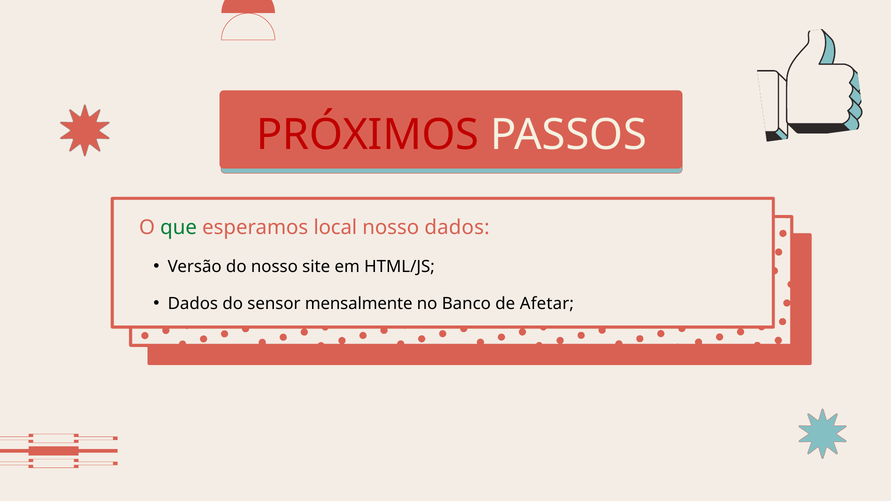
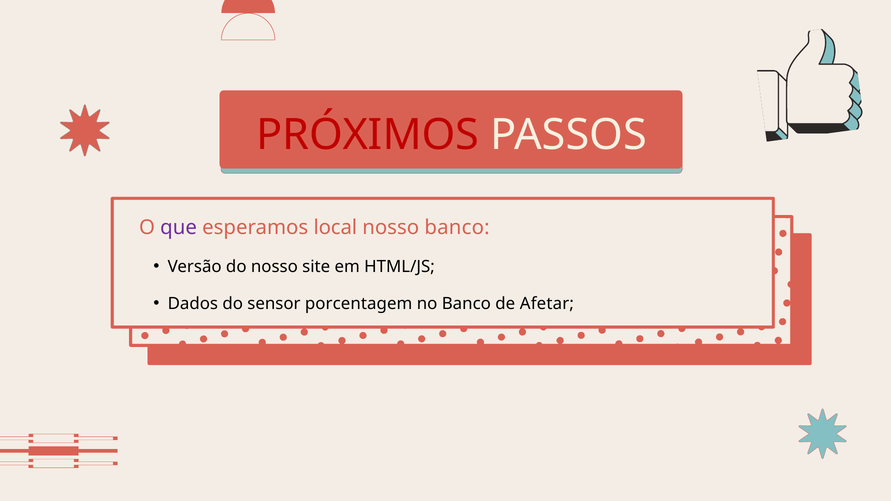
que colour: green -> purple (179, 227)
nosso dados: dados -> banco (457, 227)
mensalmente: mensalmente -> porcentagem (359, 304)
